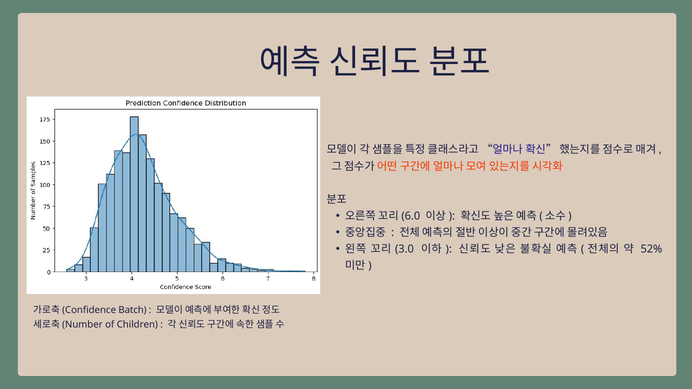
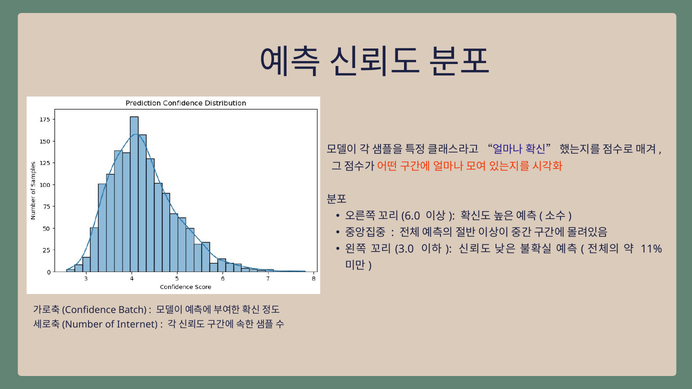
52%: 52% -> 11% (651, 249)
Children: Children -> Internet (137, 325)
